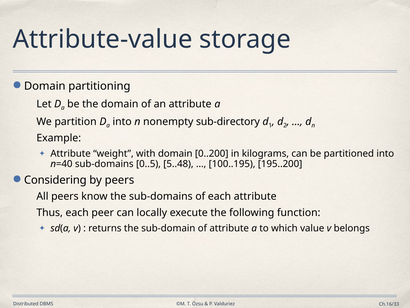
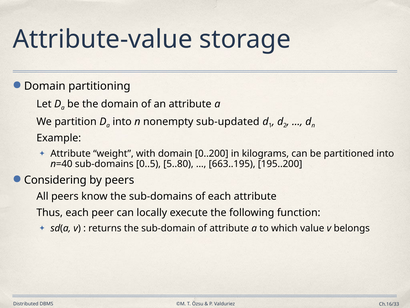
sub-directory: sub-directory -> sub-updated (228, 121)
5..48: 5..48 -> 5..80 (178, 164)
100..195: 100..195 -> 663..195 (232, 164)
